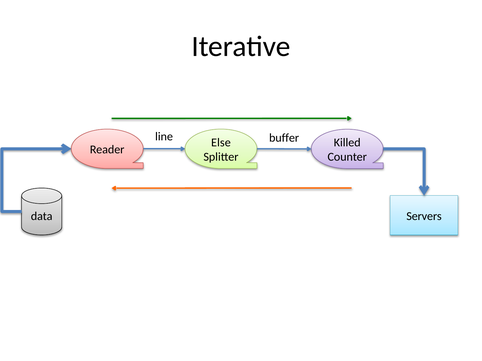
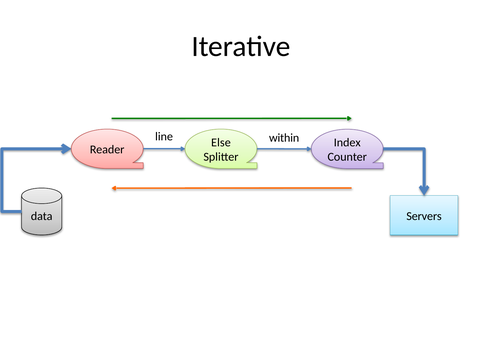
buffer: buffer -> within (284, 138)
Killed: Killed -> Index (347, 143)
